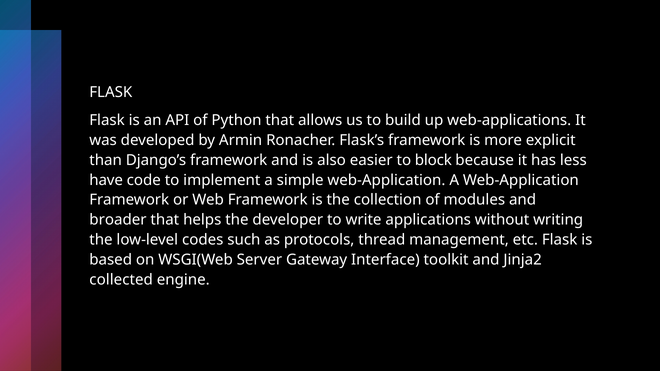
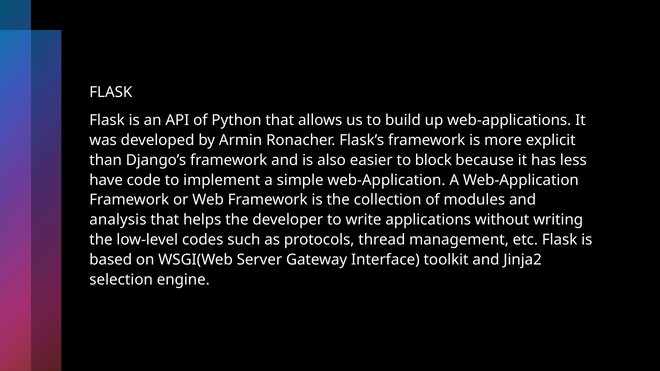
broader: broader -> analysis (118, 220)
collected: collected -> selection (121, 280)
